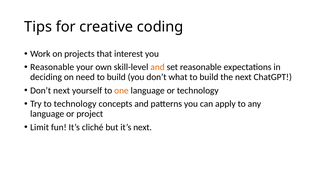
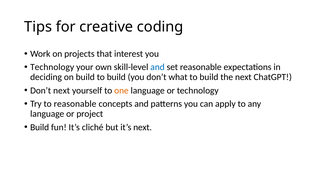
Reasonable: Reasonable -> Technology (52, 67)
and colour: orange -> blue (158, 67)
on need: need -> build (85, 77)
to technology: technology -> reasonable (75, 104)
Limit: Limit -> Build (40, 127)
